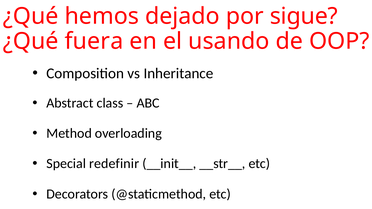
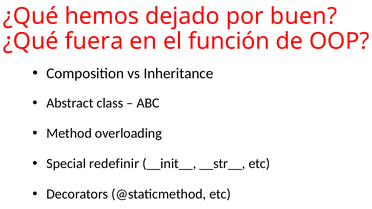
sigue: sigue -> buen (304, 16)
usando: usando -> función (229, 41)
